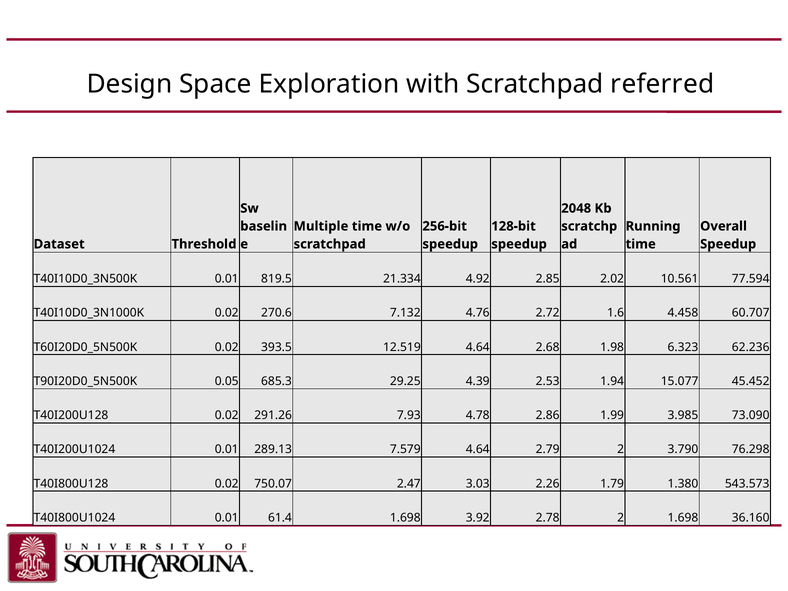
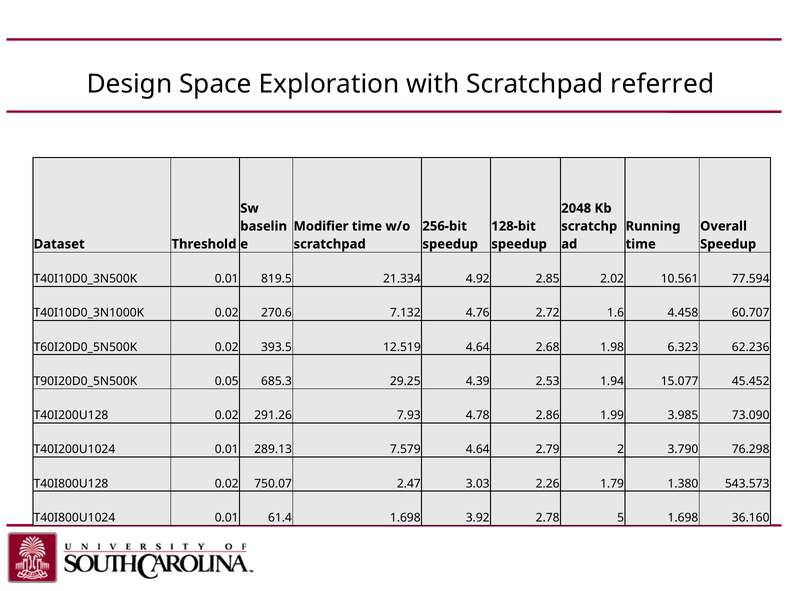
Multiple: Multiple -> Modifier (321, 226)
2.78 2: 2 -> 5 (621, 518)
